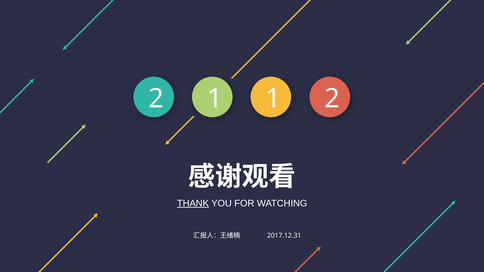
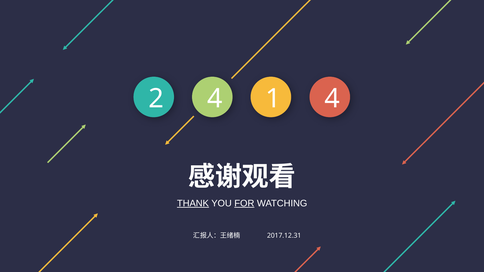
2 1: 1 -> 4 (215, 99)
1 2: 2 -> 4 (332, 99)
FOR underline: none -> present (244, 203)
